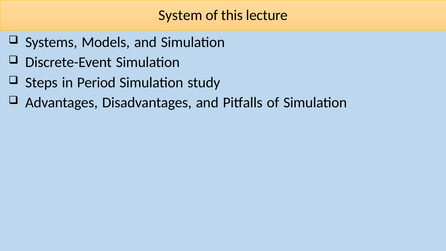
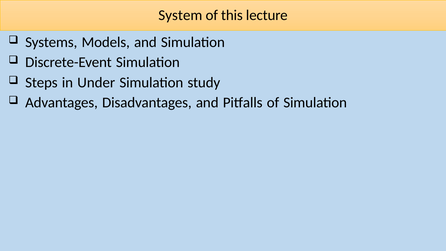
Period: Period -> Under (96, 82)
